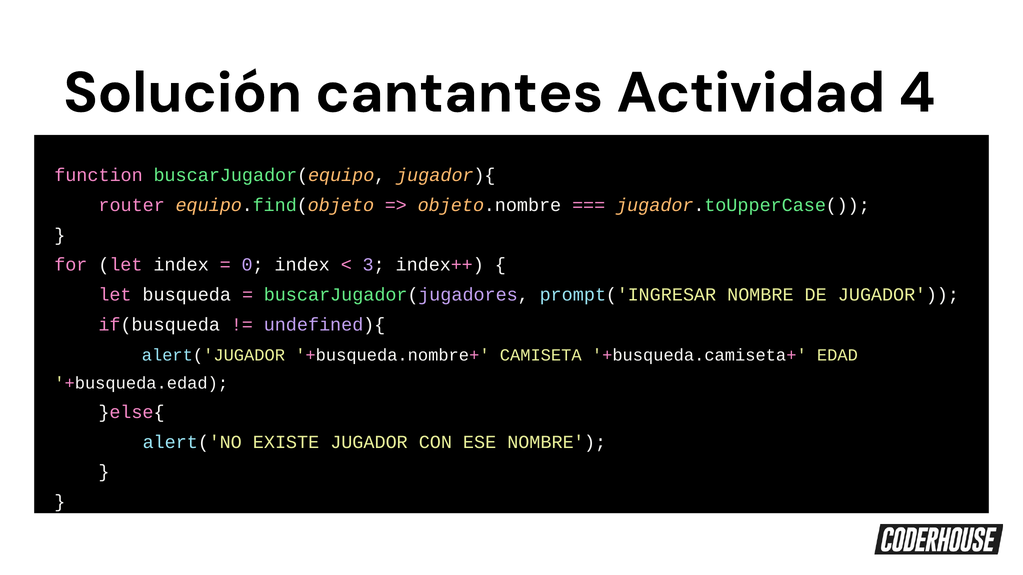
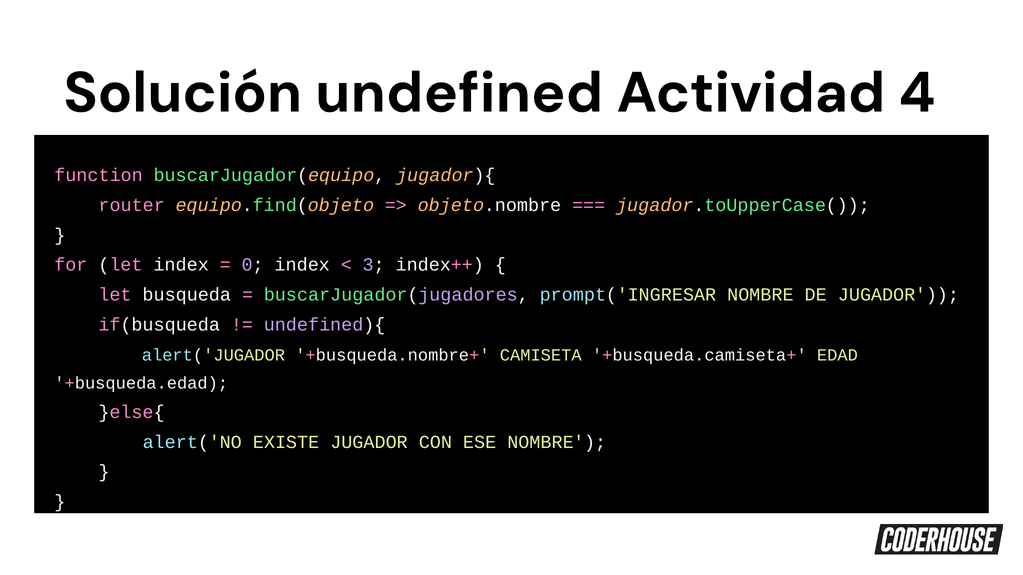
cantantes: cantantes -> undefined (459, 93)
